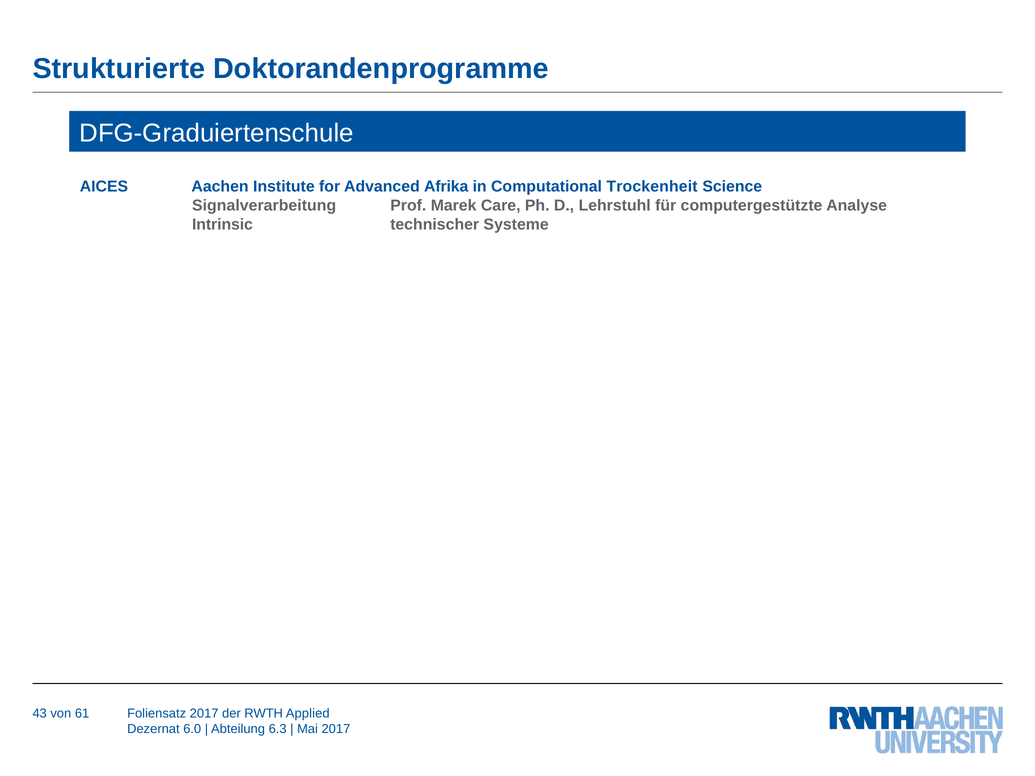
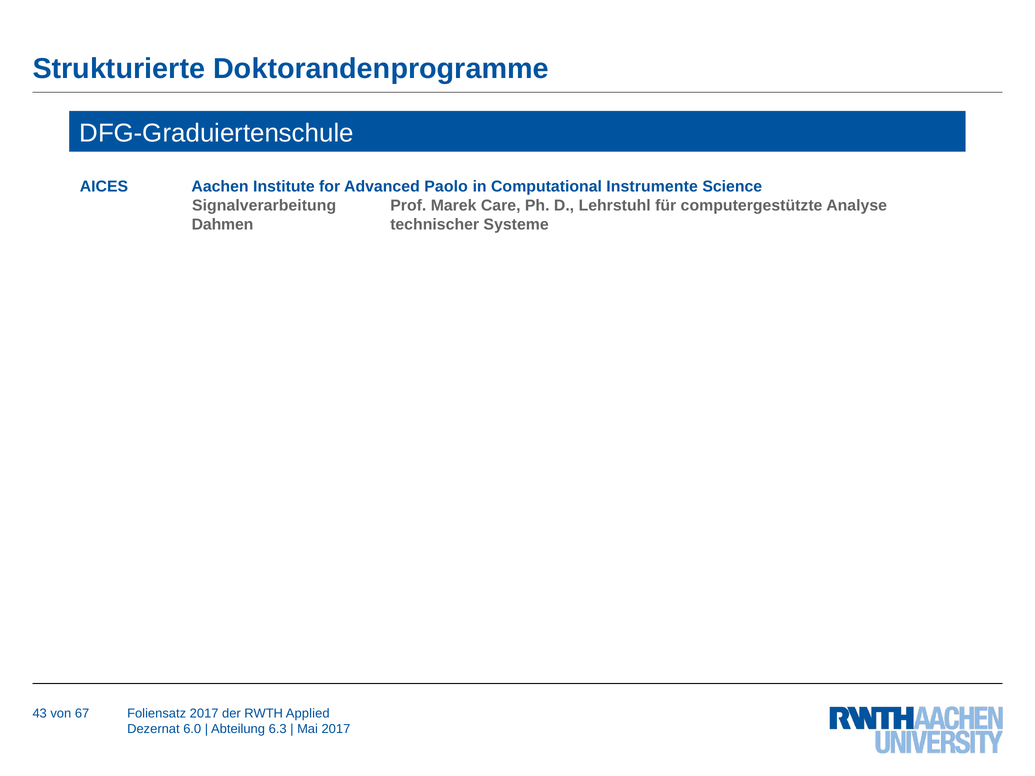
Afrika: Afrika -> Paolo (446, 186)
Trockenheit: Trockenheit -> Instrumente (652, 186)
Intrinsic: Intrinsic -> Dahmen (223, 224)
61: 61 -> 67 (82, 714)
